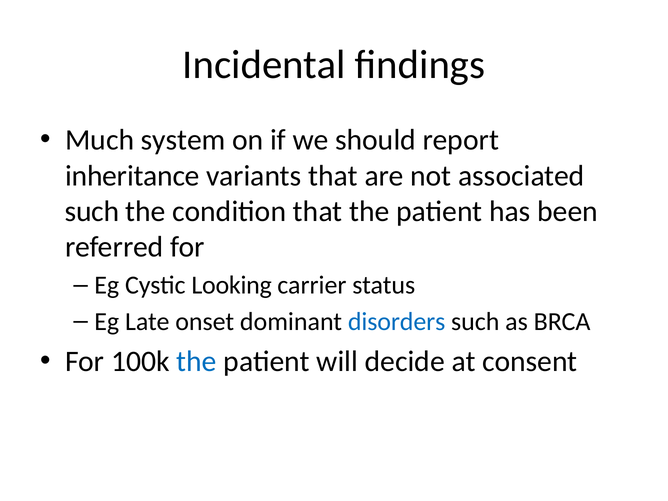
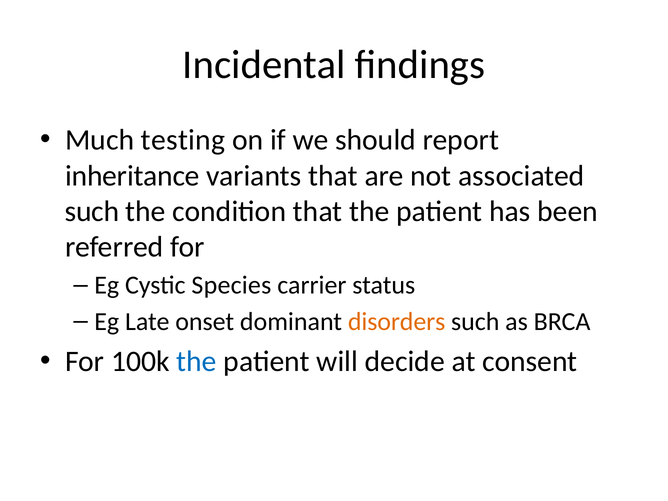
system: system -> testing (183, 140)
Looking: Looking -> Species (231, 285)
disorders colour: blue -> orange (397, 322)
